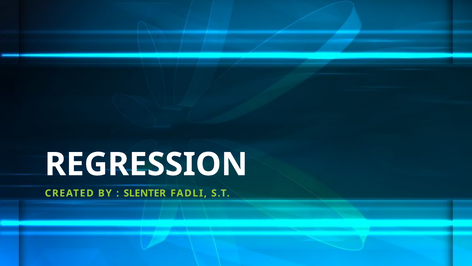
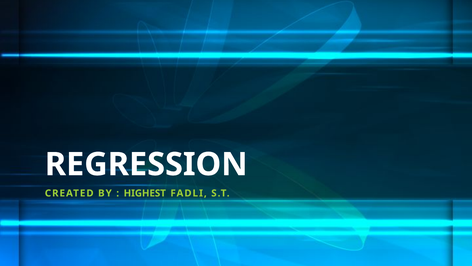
SLENTER: SLENTER -> HIGHEST (145, 193)
